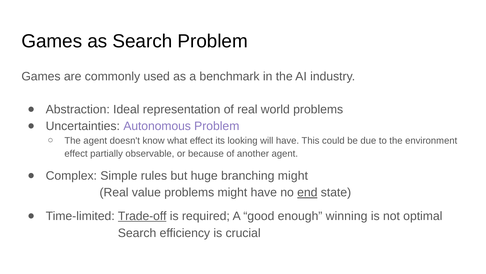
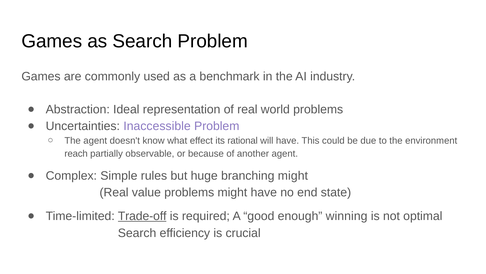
Autonomous: Autonomous -> Inaccessible (157, 126)
looking: looking -> rational (243, 140)
effect: effect -> reach (76, 153)
end underline: present -> none (307, 192)
